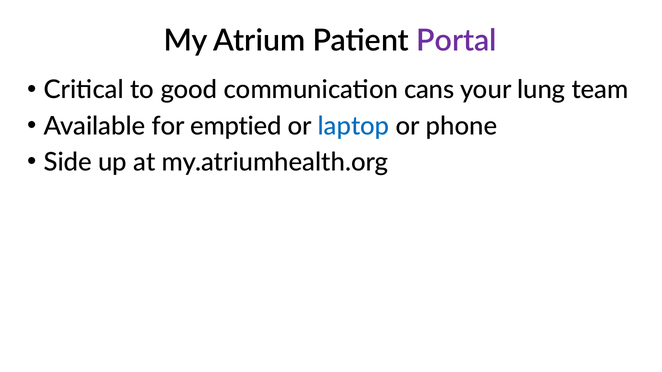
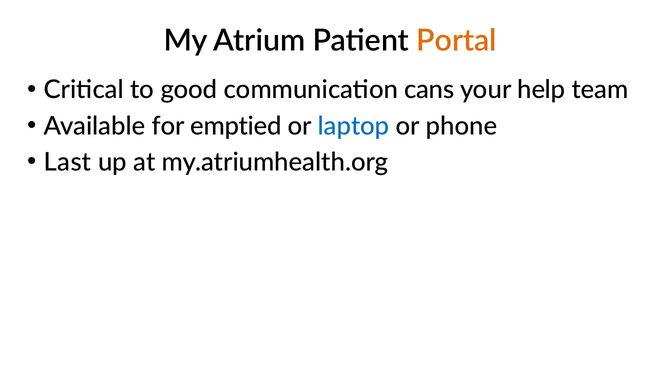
Portal colour: purple -> orange (457, 41)
lung: lung -> help (541, 90)
Side: Side -> Last (68, 162)
